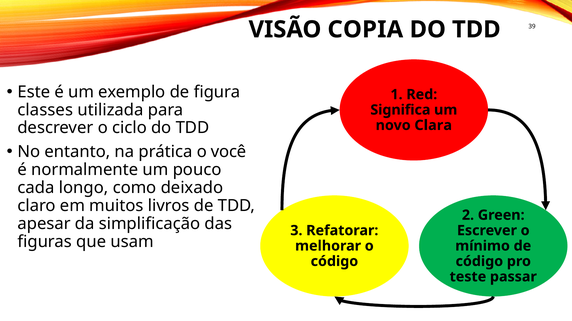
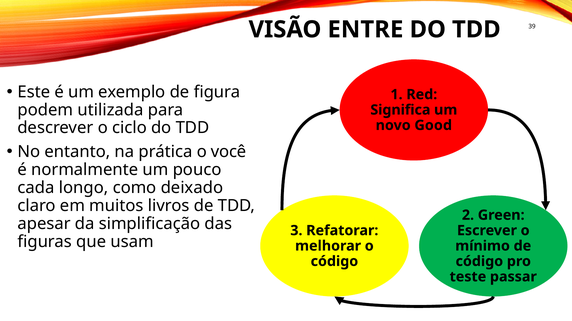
COPIA: COPIA -> ENTRE (365, 30)
classes: classes -> podem (45, 110)
Clara: Clara -> Good (433, 126)
